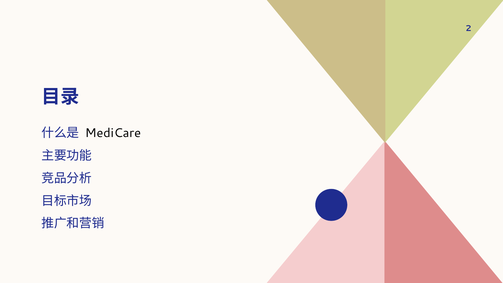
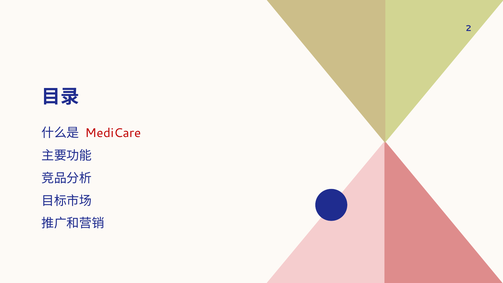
MediCare colour: black -> red (113, 133)
